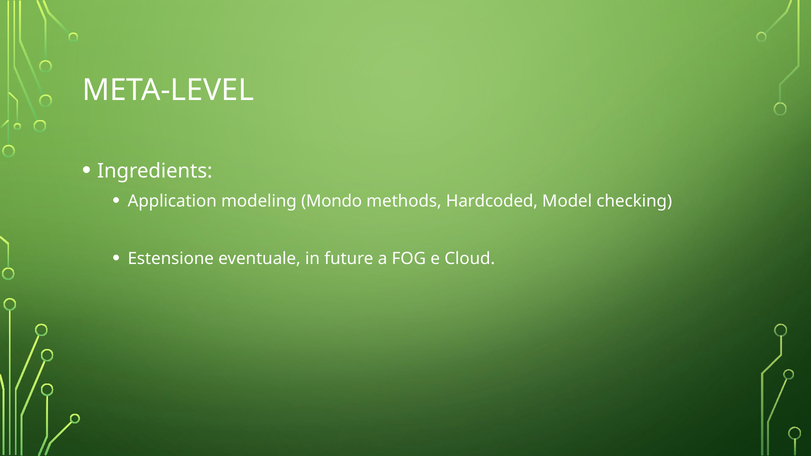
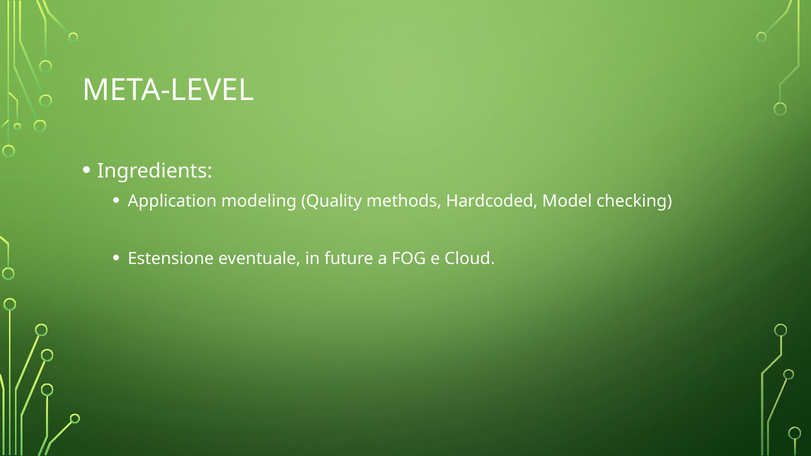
Mondo: Mondo -> Quality (332, 201)
